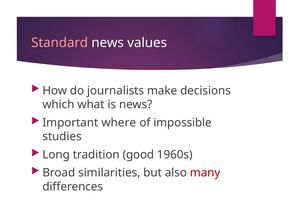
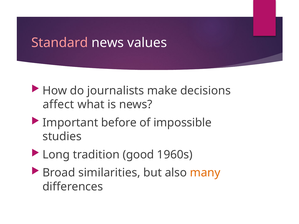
which: which -> affect (58, 105)
where: where -> before (119, 123)
many colour: red -> orange (205, 173)
